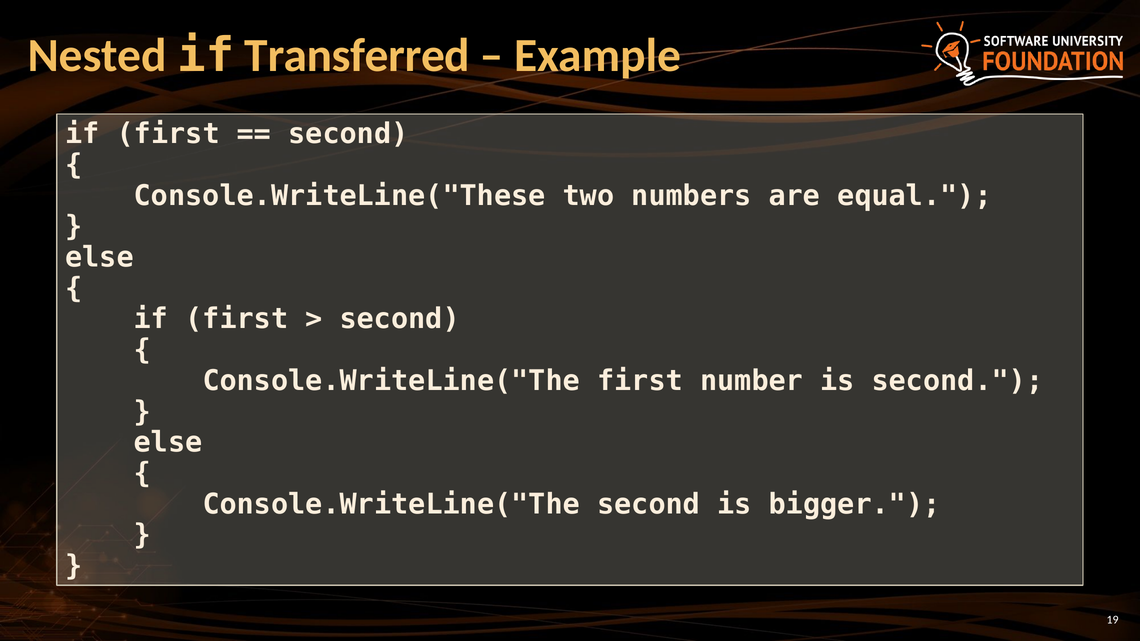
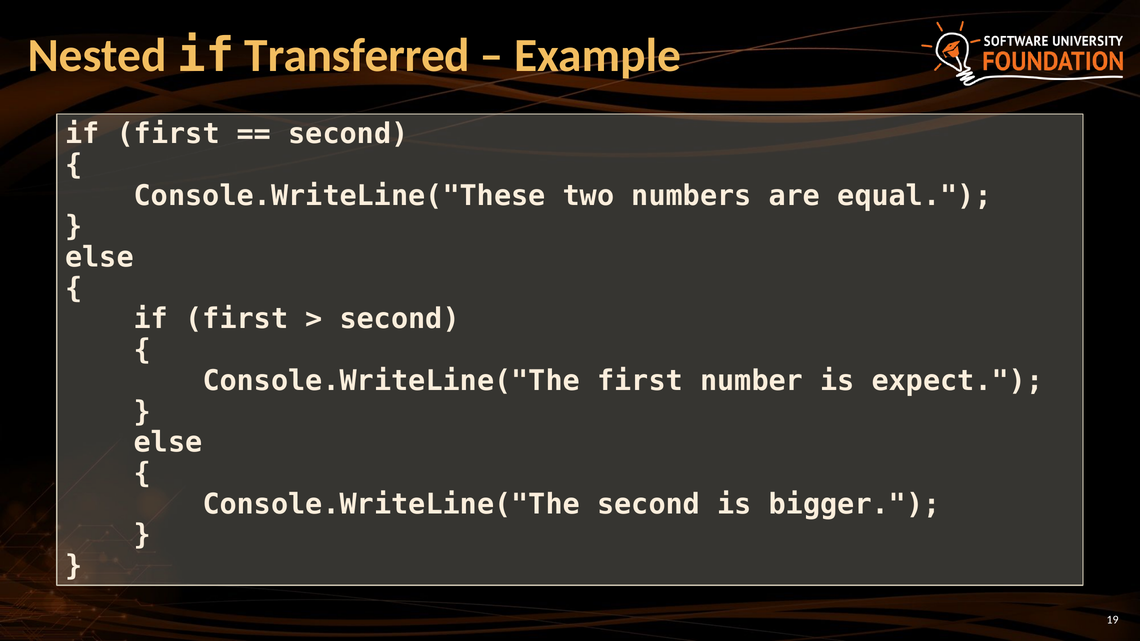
is second: second -> expect (957, 381)
